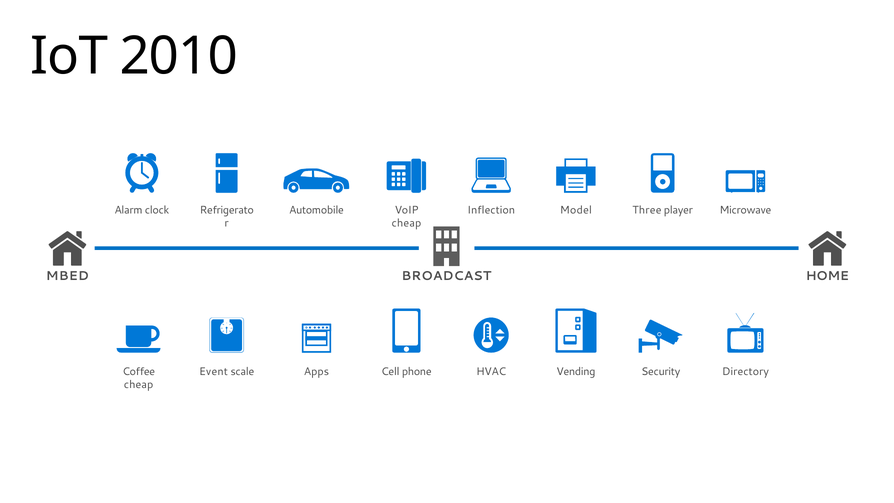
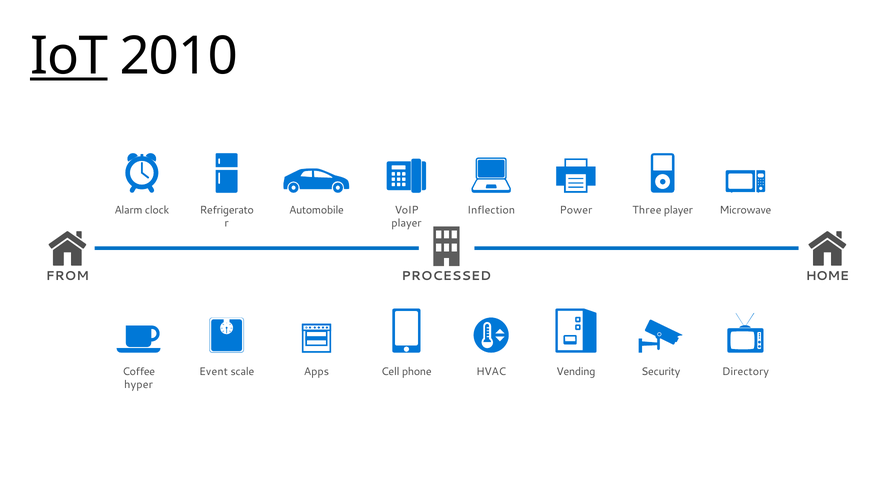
IoT underline: none -> present (69, 56)
Model: Model -> Power (576, 210)
cheap: cheap -> player (406, 223)
MBED: MBED -> FROM (67, 276)
BROADCAST: BROADCAST -> PROCESSED (446, 276)
cheap: cheap -> hyper (138, 385)
